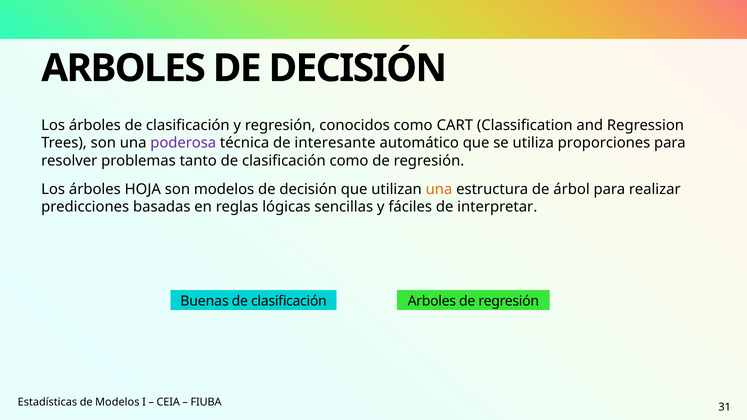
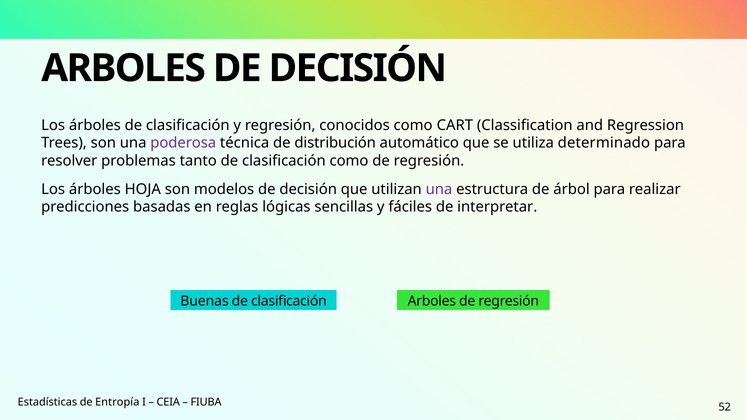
interesante: interesante -> distribución (335, 143)
proporciones: proporciones -> determinado (604, 143)
una colour: orange -> purple (439, 189)
de Modelos: Modelos -> Entropía (117, 402)
31: 31 -> 52 (725, 407)
